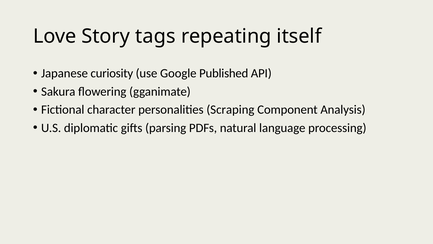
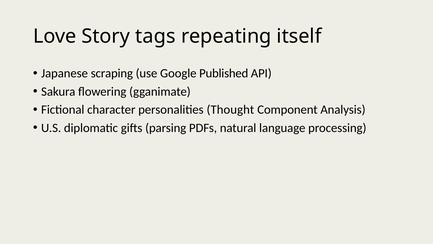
curiosity: curiosity -> scraping (112, 73)
Scraping: Scraping -> Thought (230, 110)
